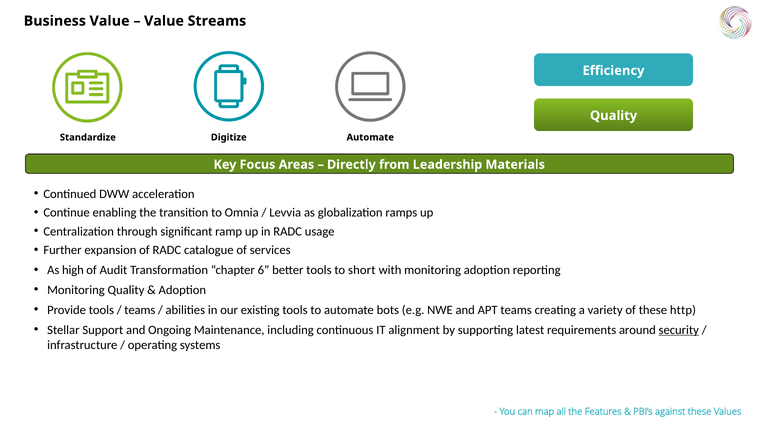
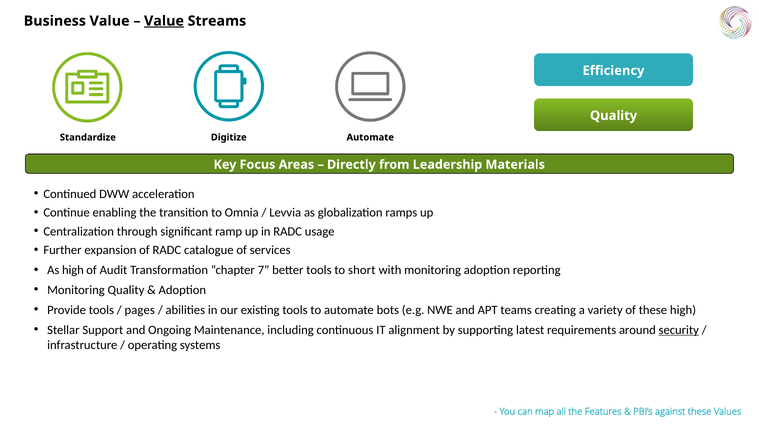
Value underline: none -> present (164, 21)
6: 6 -> 7 (264, 270)
teams: teams -> pages (140, 310)
these http: http -> high (683, 310)
